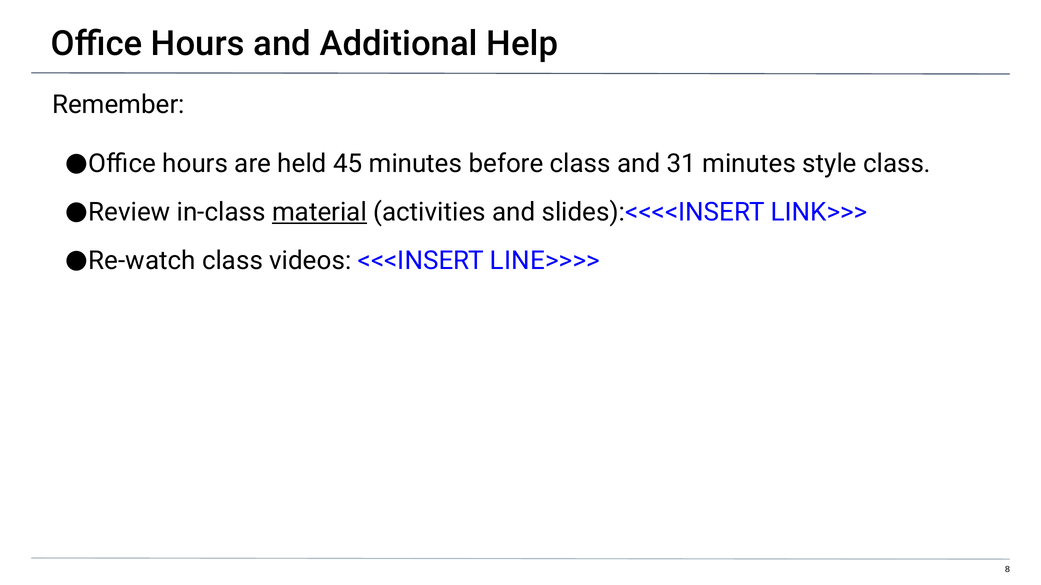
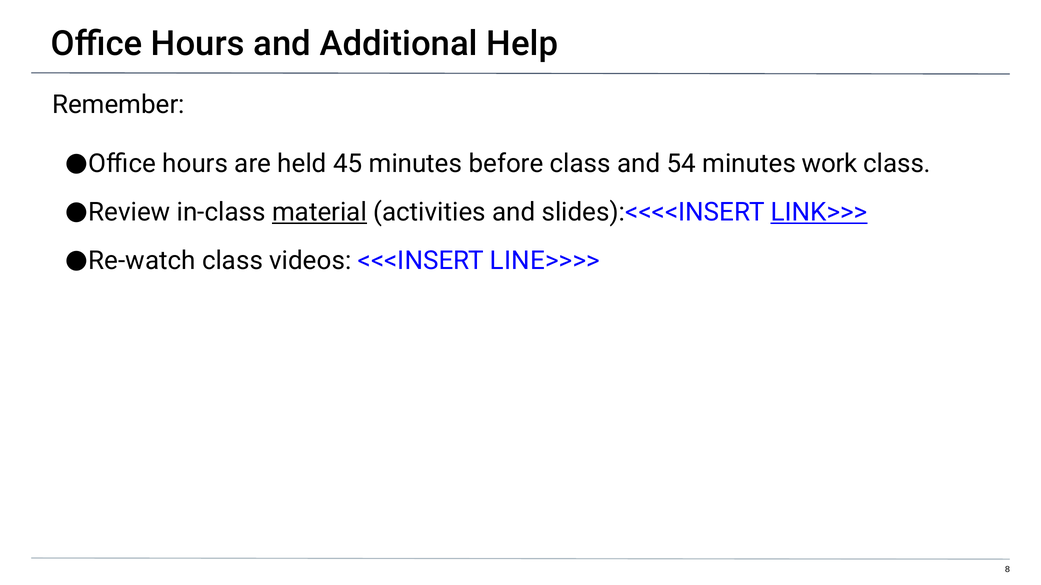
31: 31 -> 54 (681, 164)
style: style -> work (830, 164)
LINK>>> underline: none -> present (819, 212)
